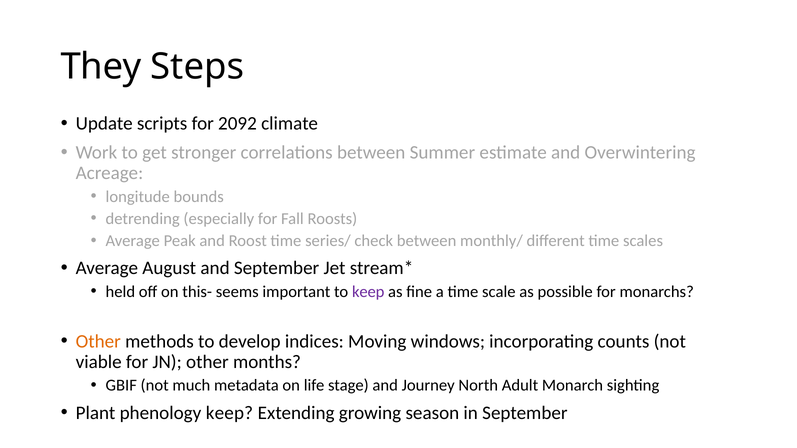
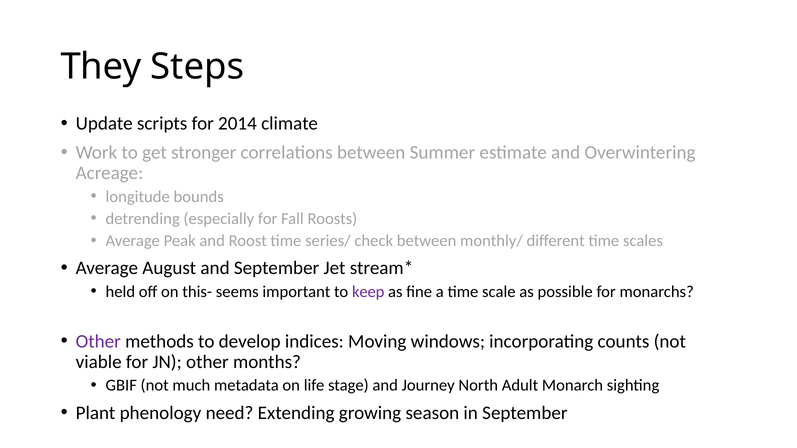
2092: 2092 -> 2014 (237, 124)
Other colour: orange -> purple (98, 341)
phenology keep: keep -> need (230, 413)
